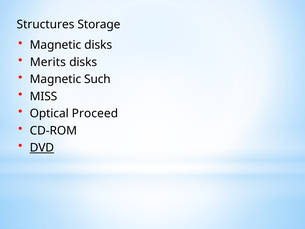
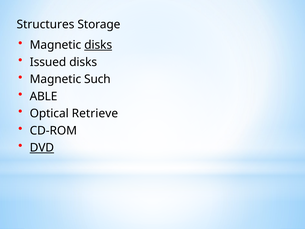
disks underline: none -> present (98, 45)
Merits: Merits -> Issued (48, 62)
MISS: MISS -> ABLE (44, 96)
Proceed: Proceed -> Retrieve (95, 113)
